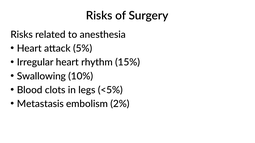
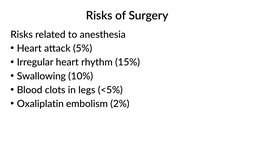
Metastasis: Metastasis -> Oxaliplatin (40, 104)
